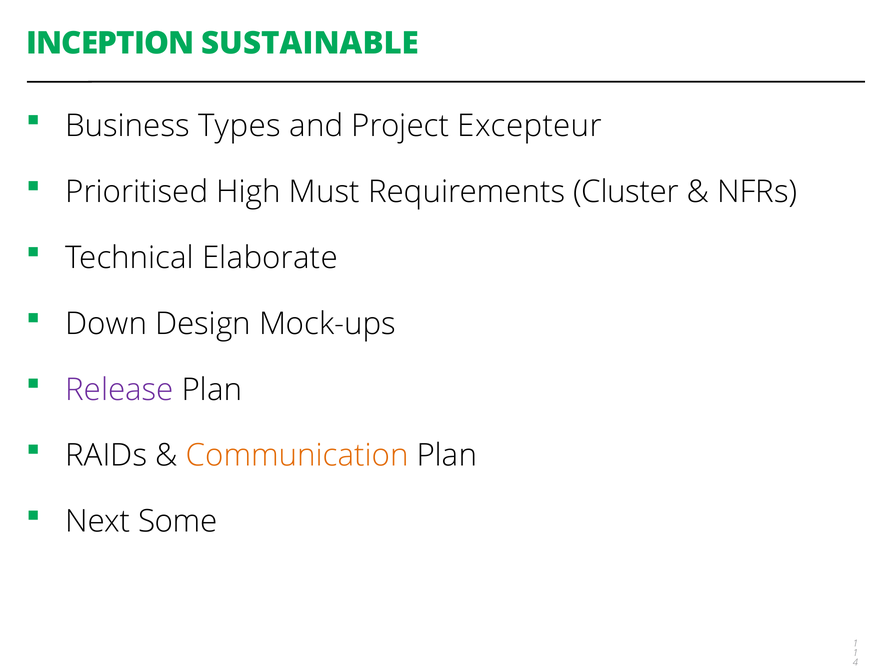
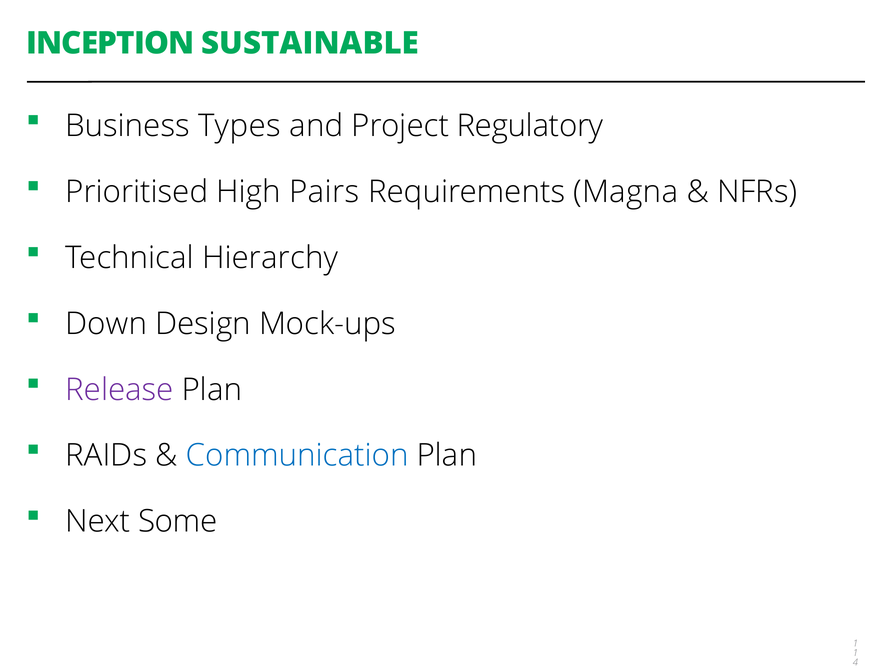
Excepteur: Excepteur -> Regulatory (530, 126)
Must: Must -> Pairs (324, 192)
Cluster: Cluster -> Magna (626, 192)
Elaborate: Elaborate -> Hierarchy (270, 258)
Communication colour: orange -> blue (297, 456)
